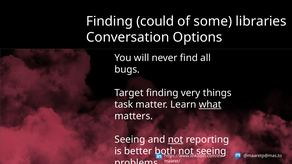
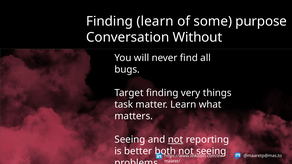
Finding could: could -> learn (155, 21)
libraries: libraries -> purpose (261, 21)
Options: Options -> Without (198, 37)
what underline: present -> none (210, 105)
